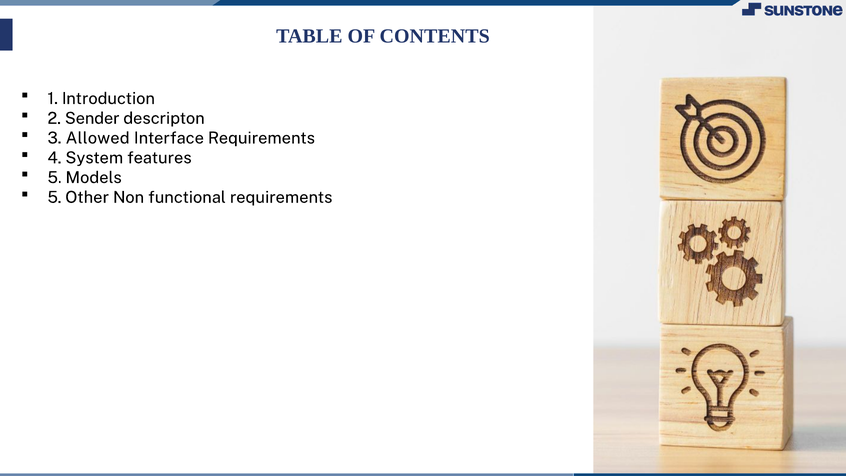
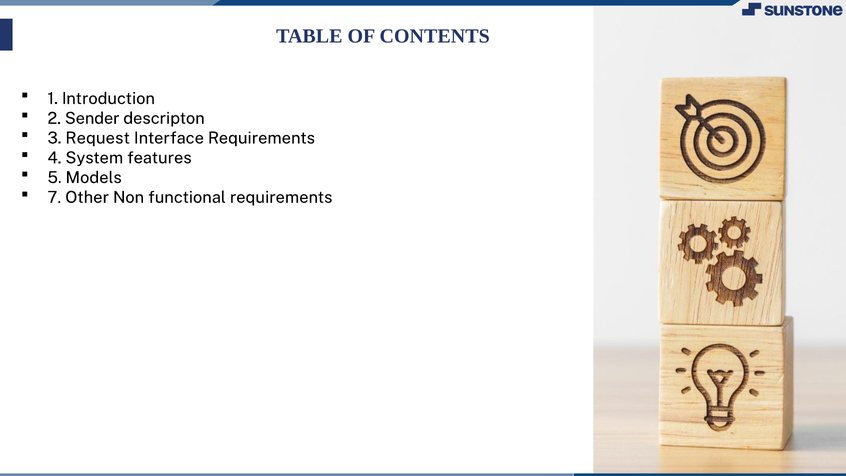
Allowed: Allowed -> Request (98, 138)
5: 5 -> 7 (54, 197)
